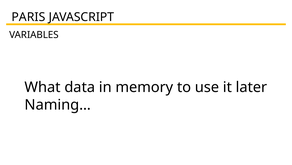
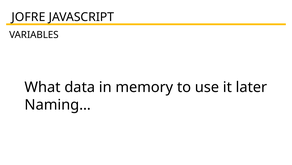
PARIS: PARIS -> JOFRE (28, 17)
